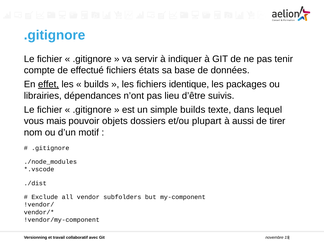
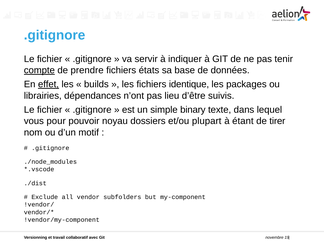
compte underline: none -> present (39, 70)
effectué: effectué -> prendre (87, 70)
simple builds: builds -> binary (193, 110)
mais: mais -> pour (56, 121)
objets: objets -> noyau (115, 121)
aussi: aussi -> étant (243, 121)
